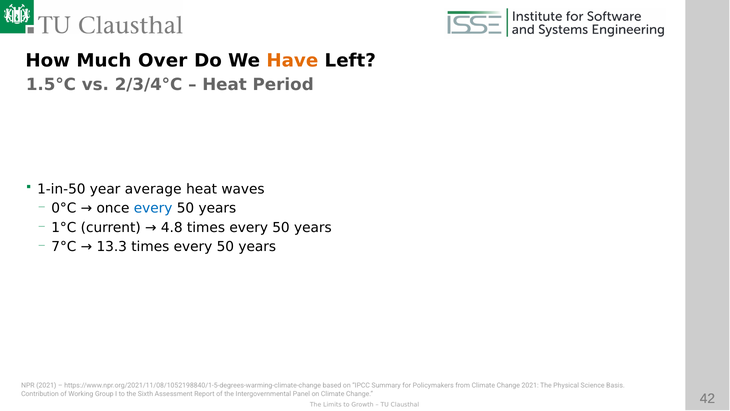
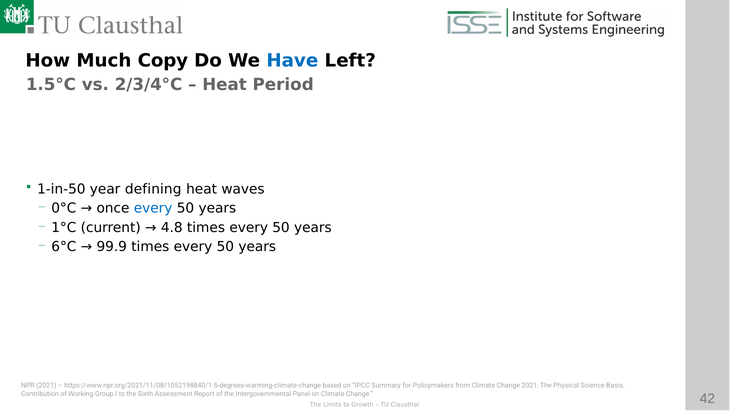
Over: Over -> Copy (163, 61)
Have colour: orange -> blue (292, 61)
average: average -> defining (153, 189)
7°C: 7°C -> 6°C (64, 247)
13.3: 13.3 -> 99.9 (112, 247)
